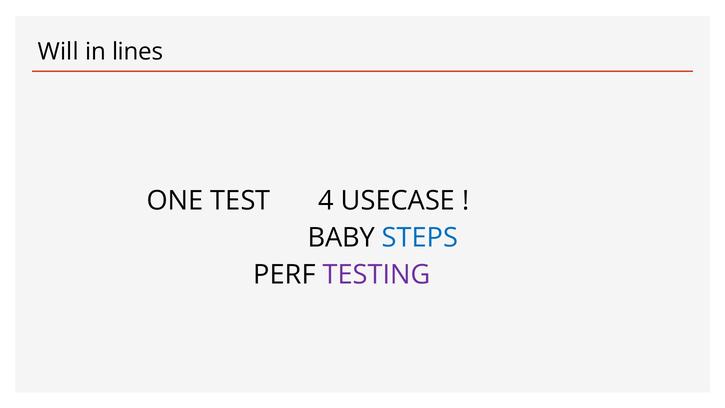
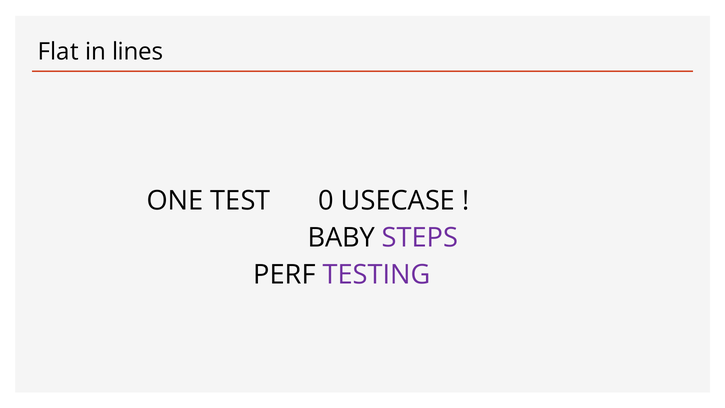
Will: Will -> Flat (58, 52)
4: 4 -> 0 (326, 201)
STEPS colour: blue -> purple (420, 238)
